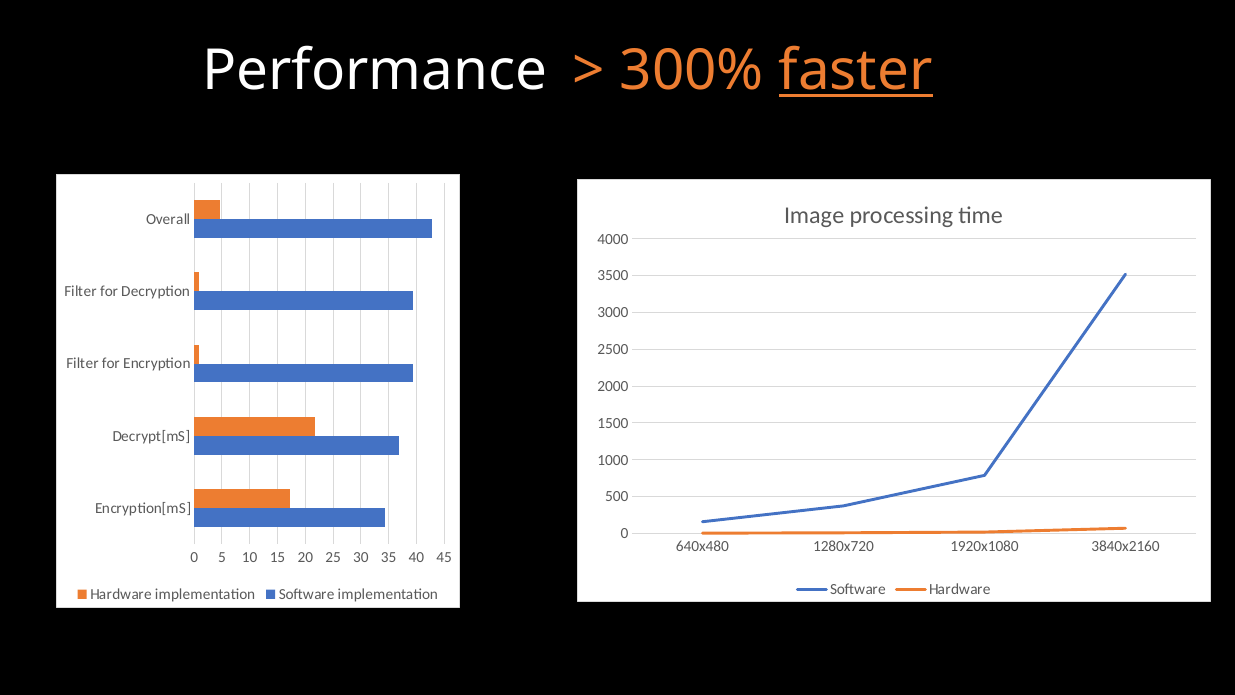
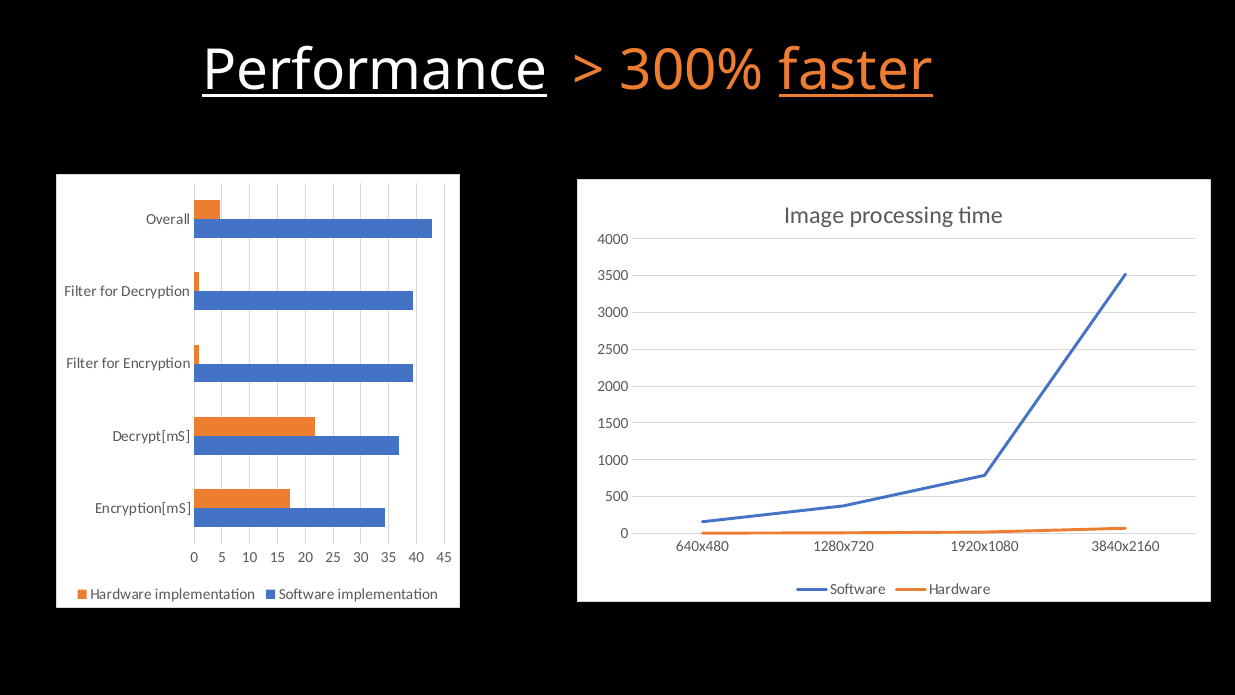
Performance underline: none -> present (375, 71)
